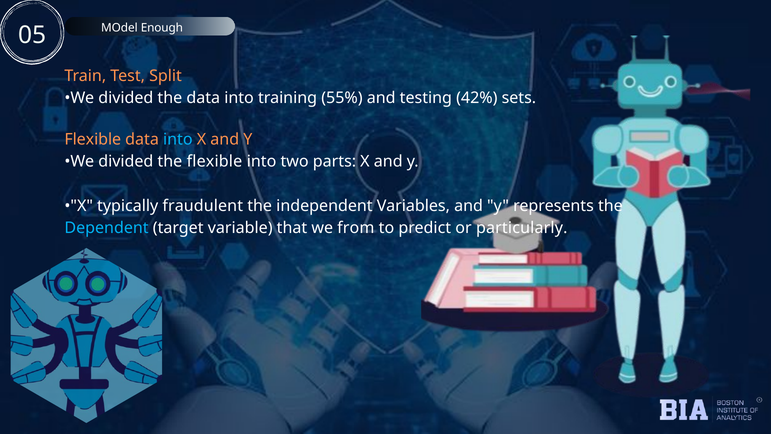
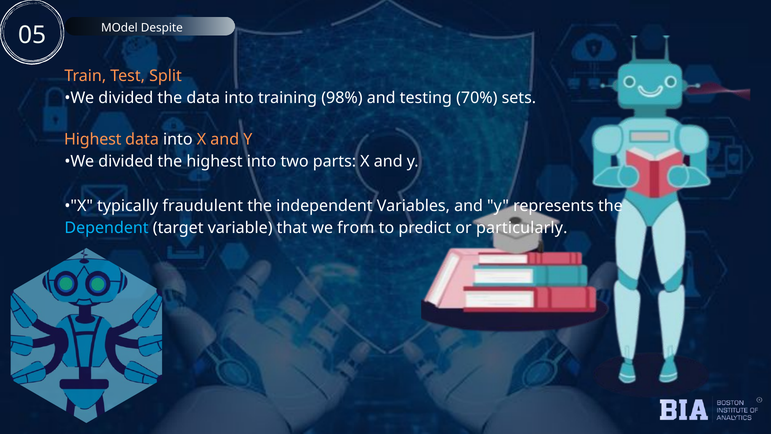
Enough: Enough -> Despite (162, 28)
55%: 55% -> 98% (342, 98)
42%: 42% -> 70% (477, 98)
Flexible: Flexible -> Highest (93, 139)
into colour: light blue -> white (178, 139)
the flexible: flexible -> highest (215, 161)
